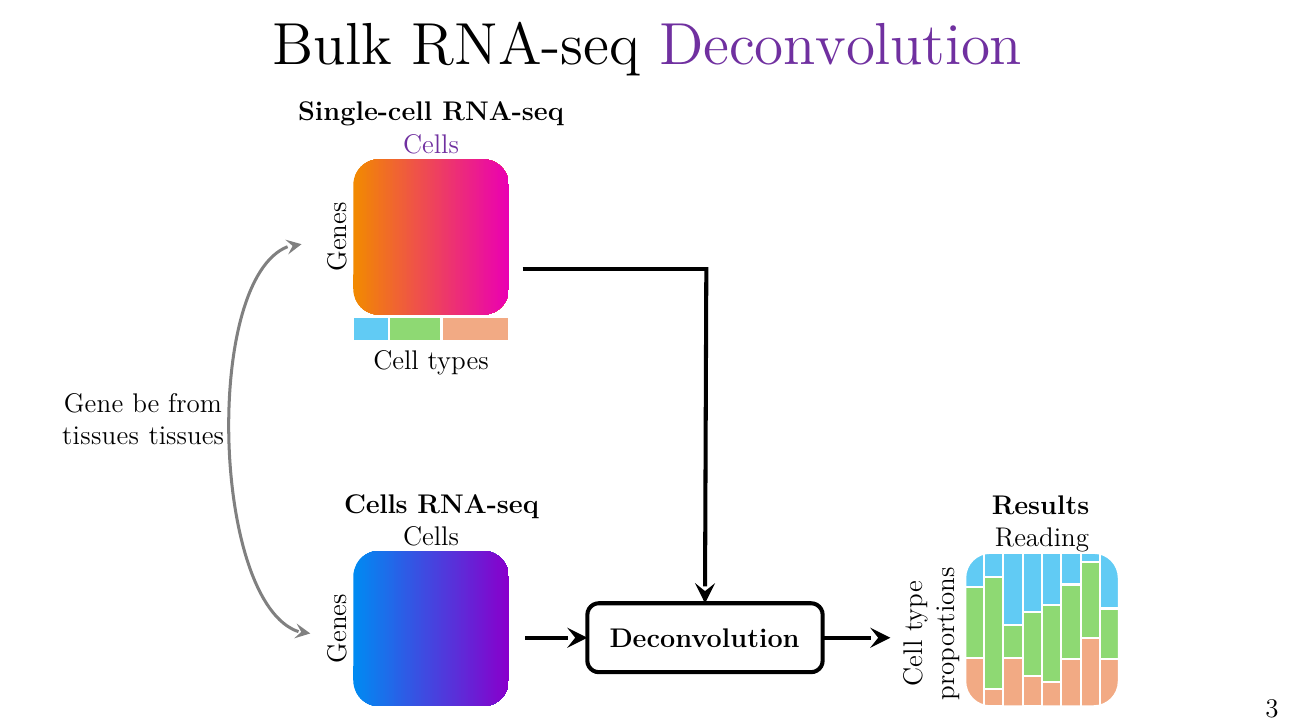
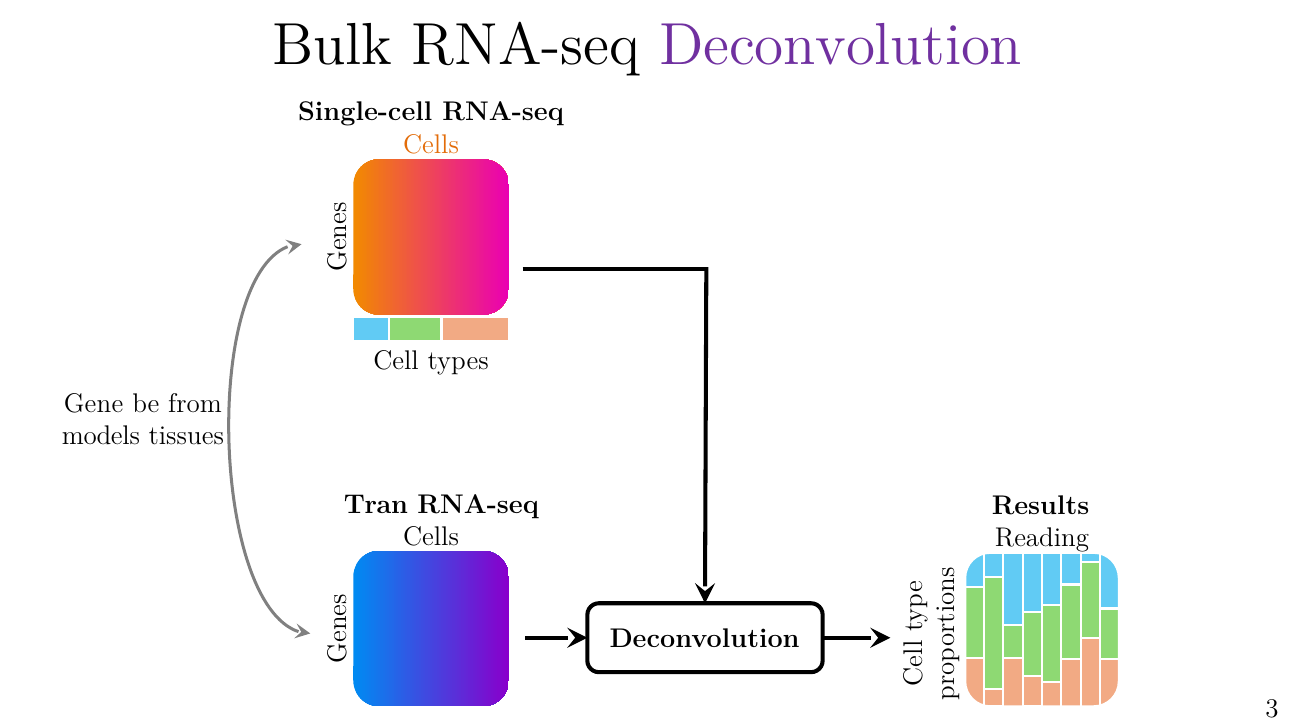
Cells colour: purple -> orange (431, 145)
tissues: tissues -> models (101, 436)
Cells: Cells -> Tran (376, 505)
